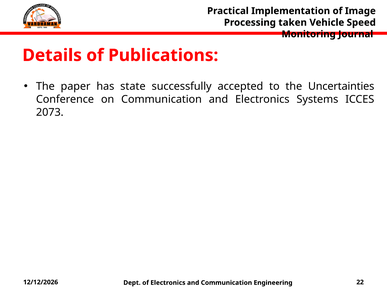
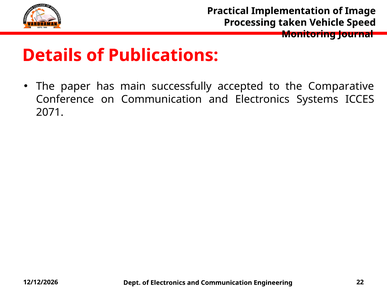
state: state -> main (133, 87)
Uncertainties: Uncertainties -> Comparative (341, 87)
2073: 2073 -> 2071 (50, 112)
